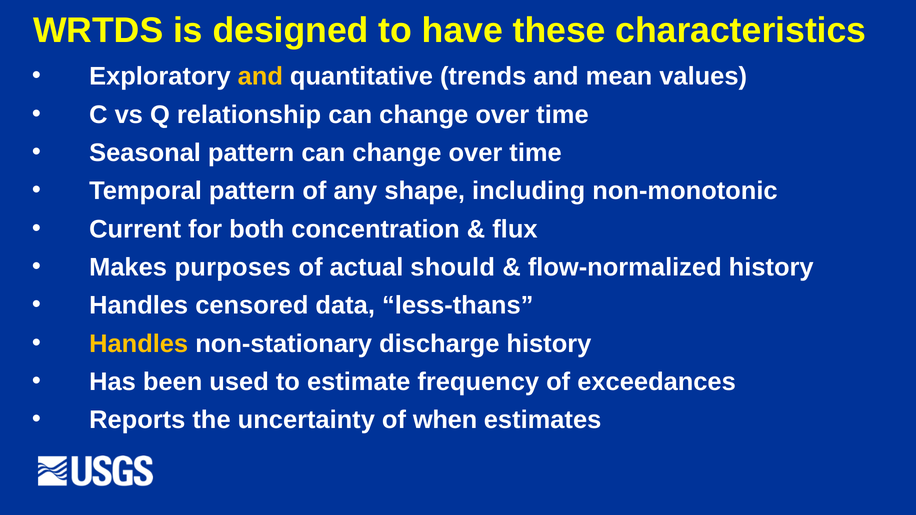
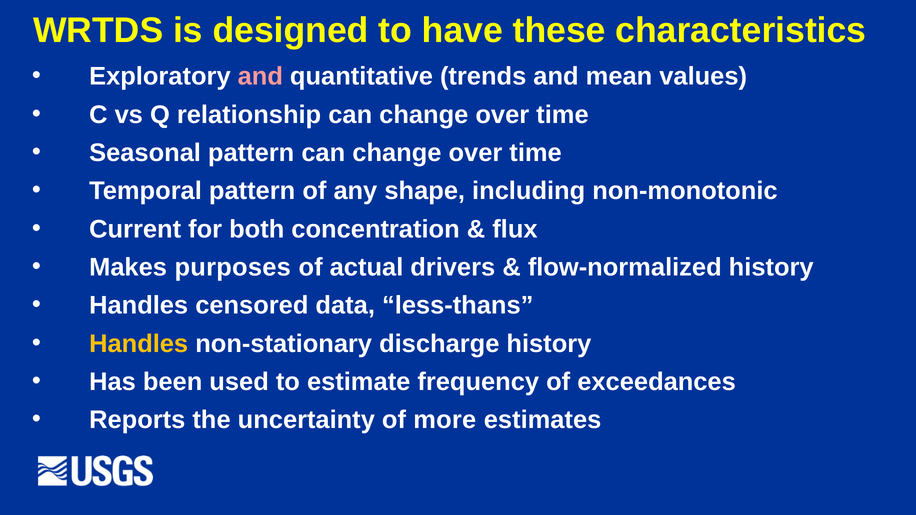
and colour: yellow -> pink (260, 76)
should: should -> drivers (453, 267)
when: when -> more (445, 420)
